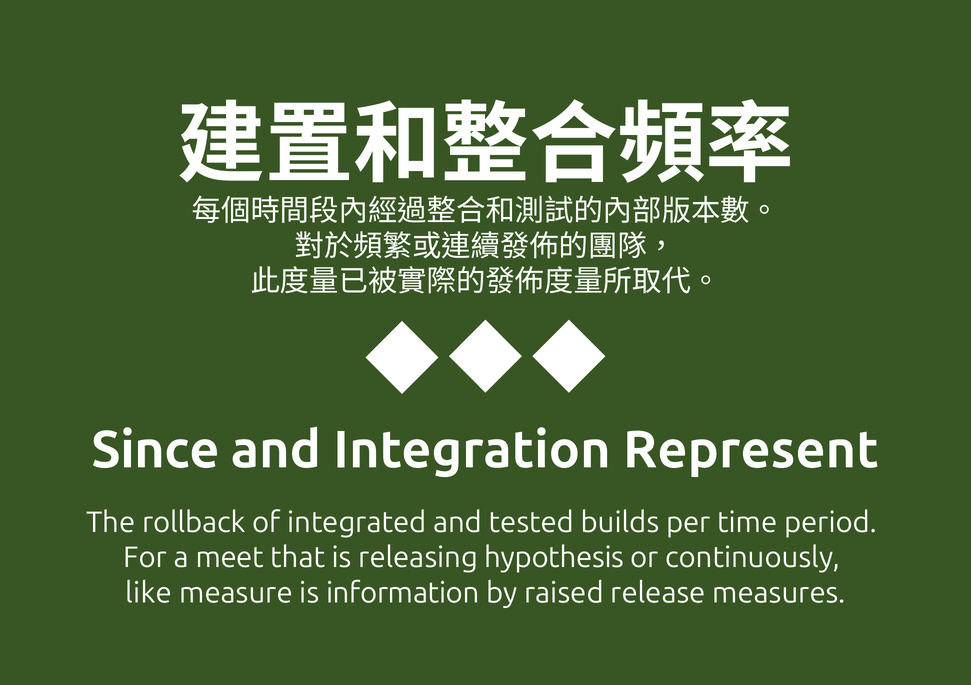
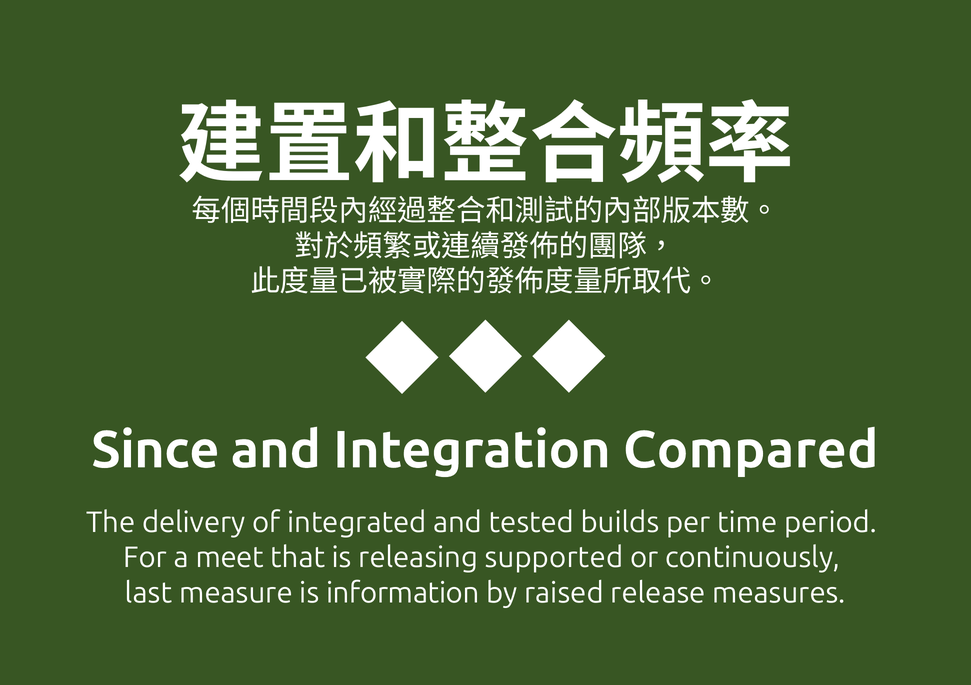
Represent: Represent -> Compared (751, 450)
rollback: rollback -> delivery (194, 522)
hypothesis: hypothesis -> supported (554, 557)
like: like -> last (149, 592)
